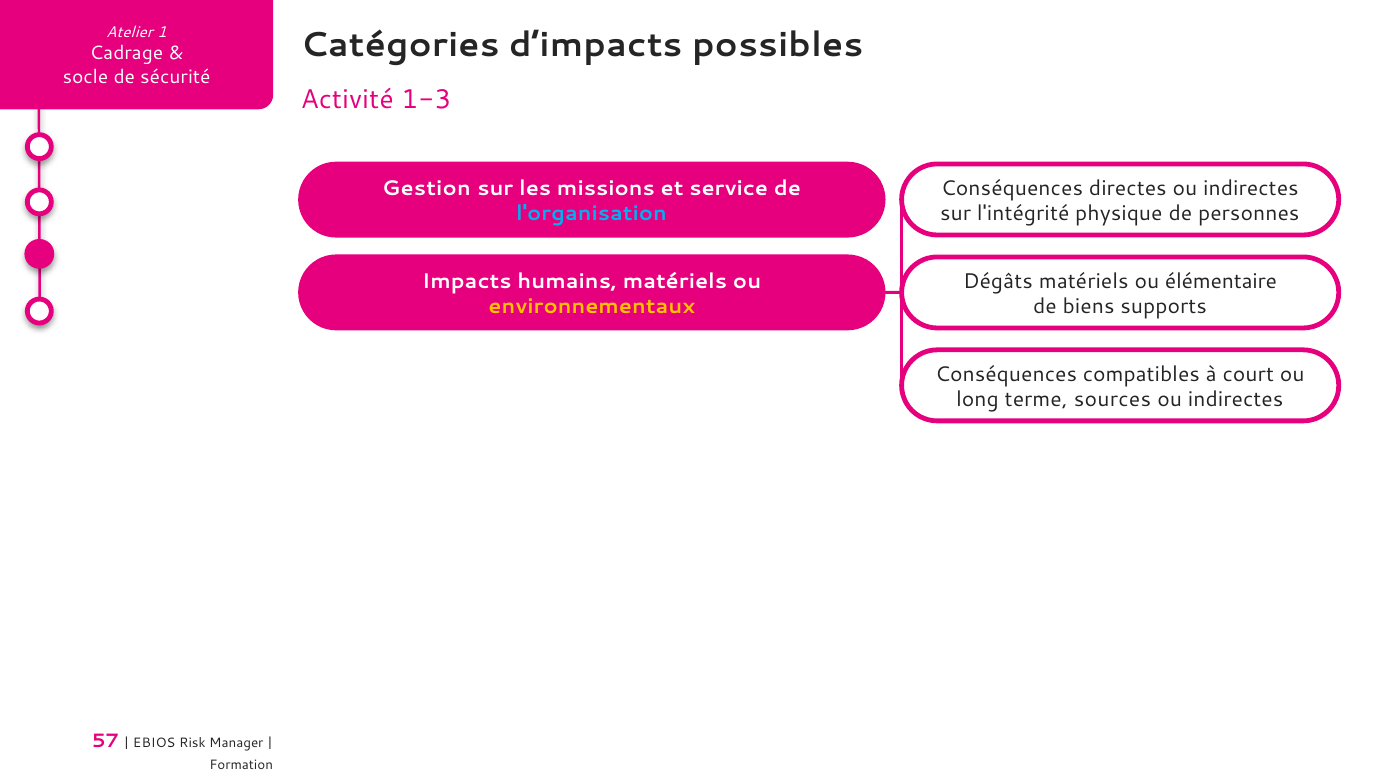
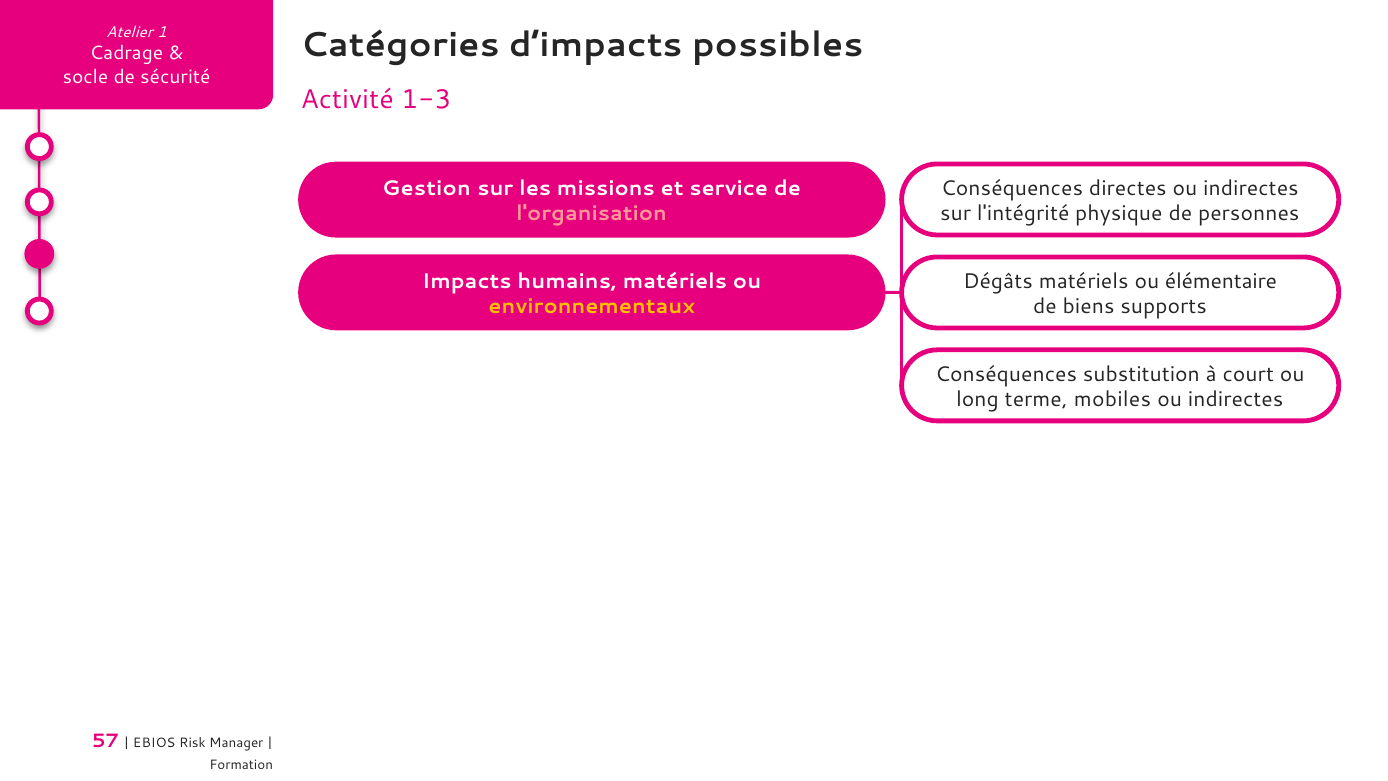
l'organisation colour: light blue -> pink (592, 214)
compatibles: compatibles -> substitution (1141, 374)
sources: sources -> mobiles (1113, 399)
